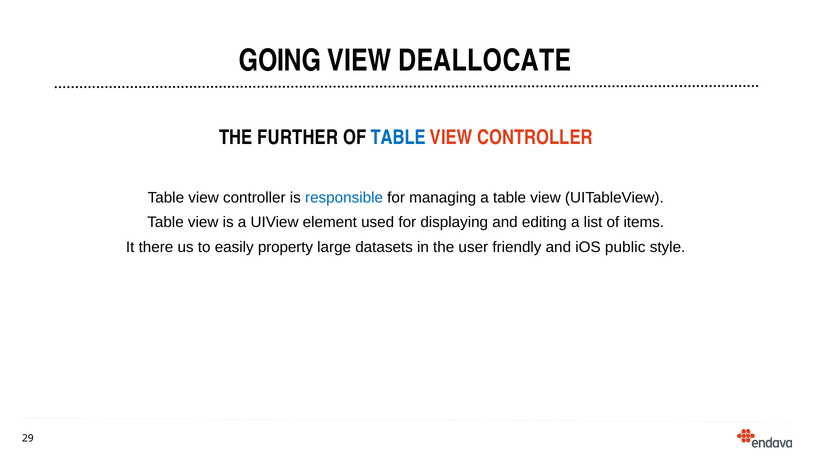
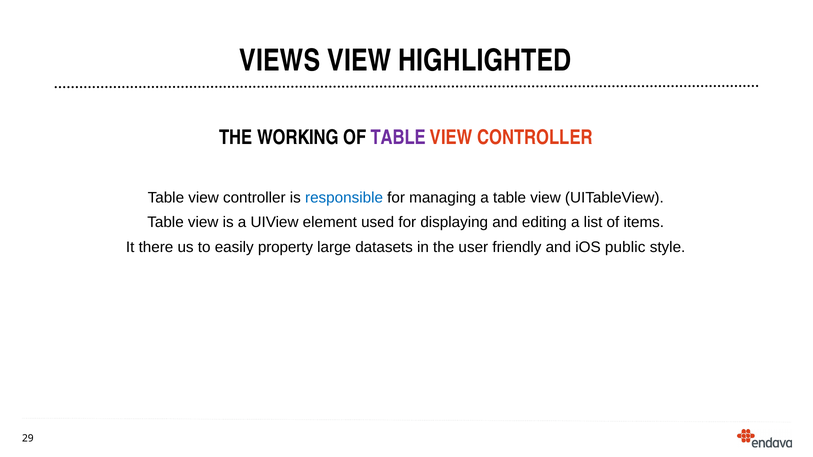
GOING: GOING -> VIEWS (280, 61)
DEALLOCATE: DEALLOCATE -> HIGHLIGHTED (485, 61)
FURTHER: FURTHER -> WORKING (298, 137)
TABLE colour: blue -> purple (398, 137)
